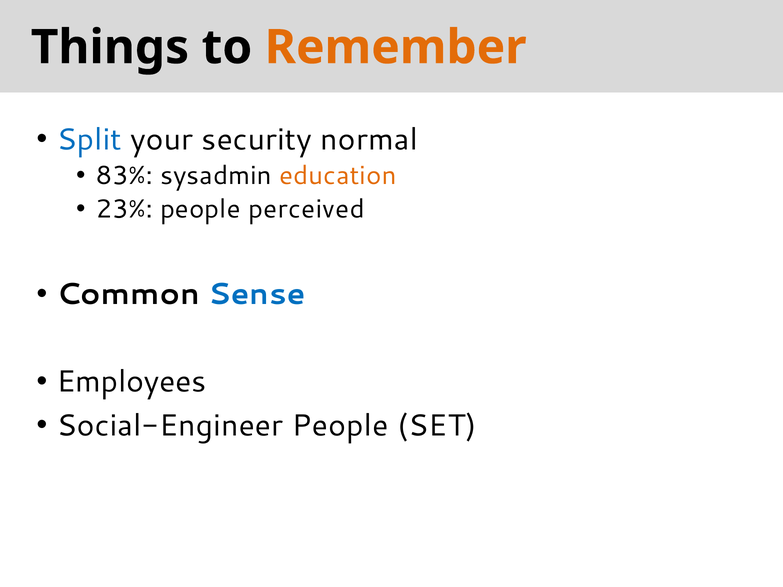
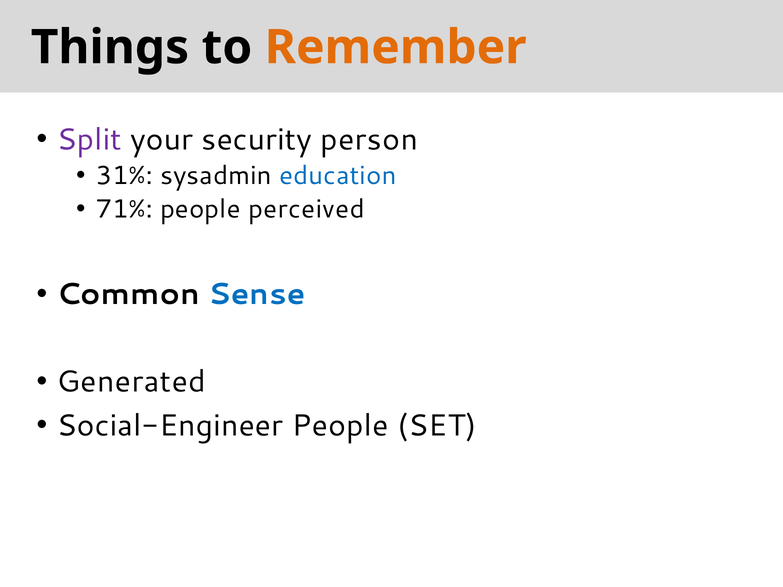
Split colour: blue -> purple (89, 140)
normal: normal -> person (369, 140)
83%: 83% -> 31% (124, 176)
education colour: orange -> blue (338, 176)
23%: 23% -> 71% (124, 209)
Employees: Employees -> Generated (131, 382)
